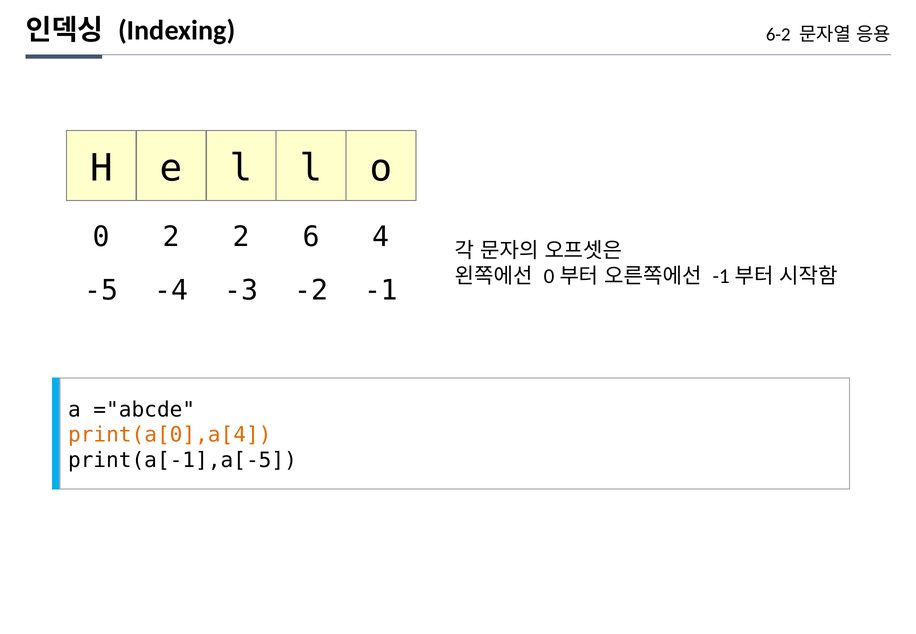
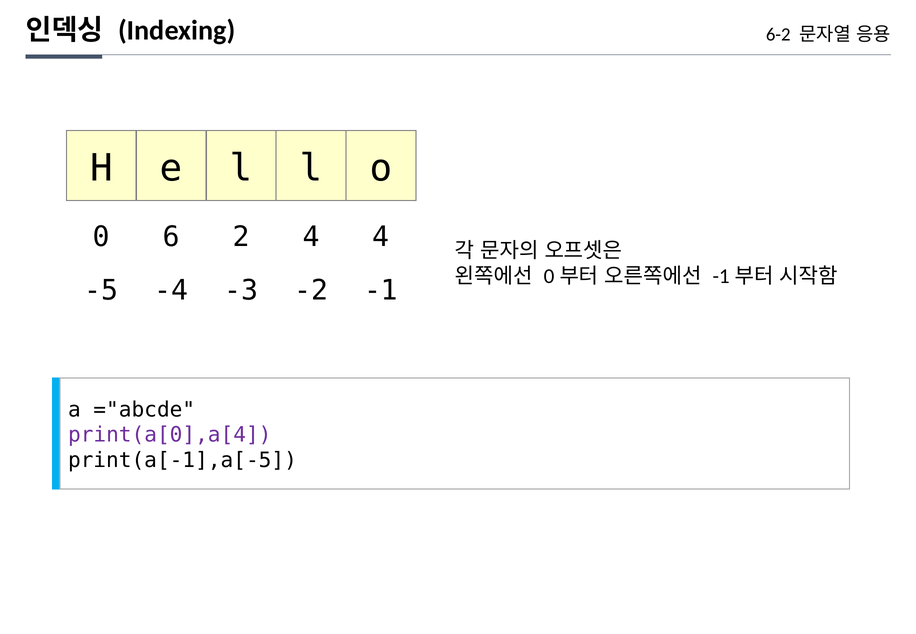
0 2: 2 -> 6 (171, 237)
2 6: 6 -> 4 (311, 237)
print(a[0],a[4 colour: orange -> purple (170, 435)
